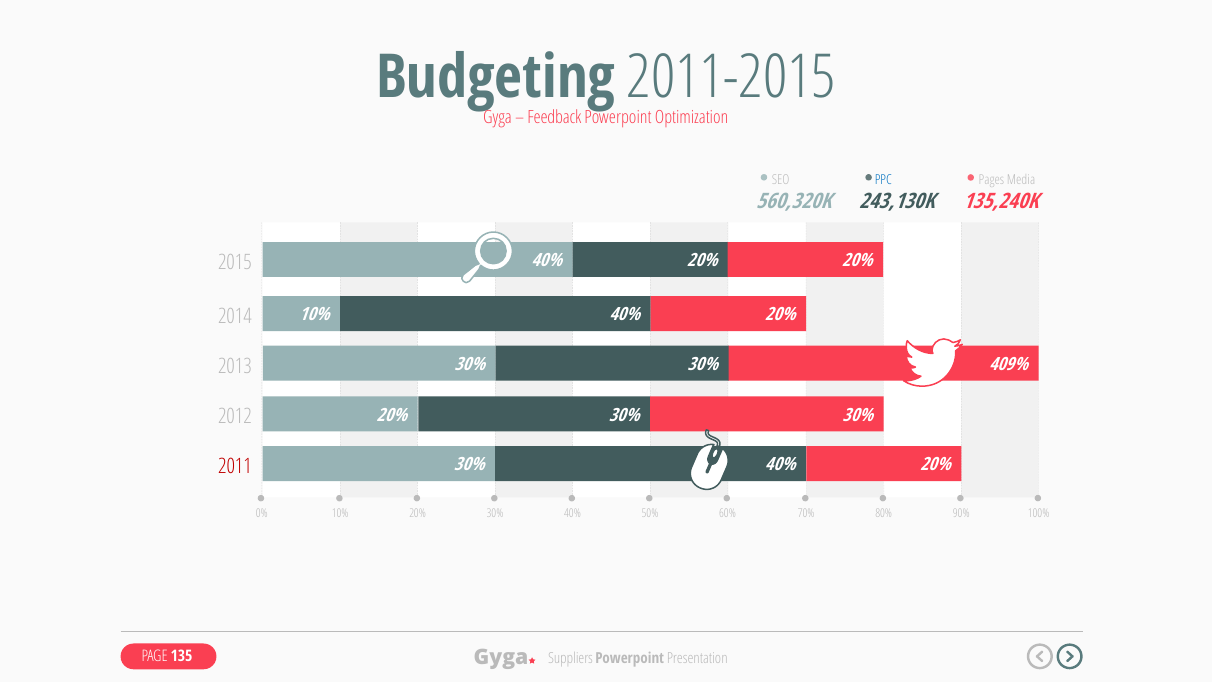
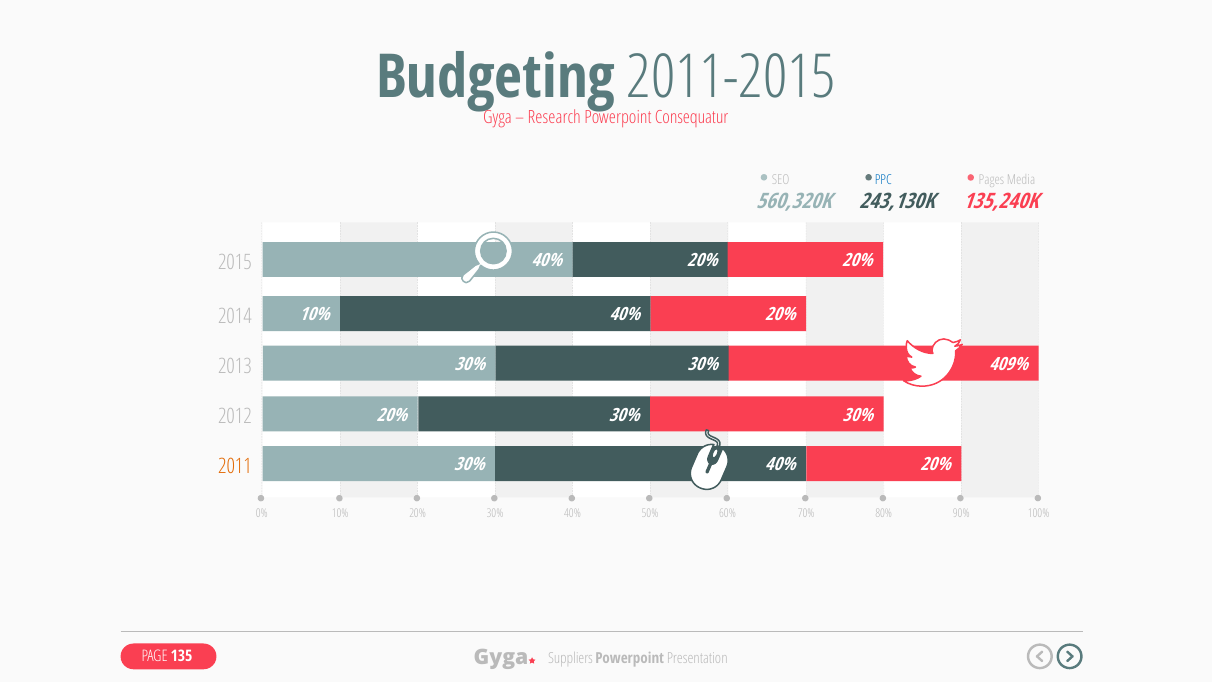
Feedback: Feedback -> Research (554, 118)
Optimization: Optimization -> Consequatur (692, 118)
2011 colour: red -> orange (235, 466)
